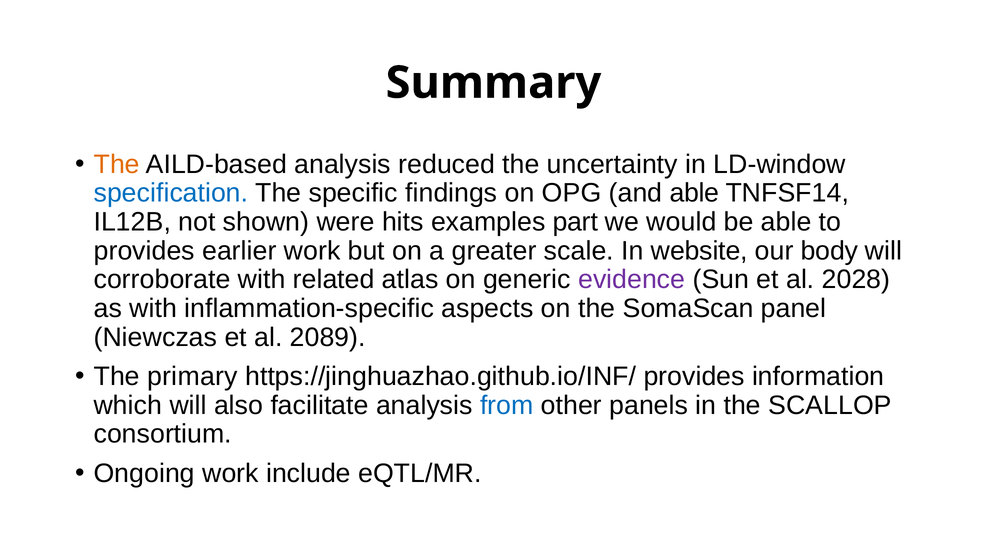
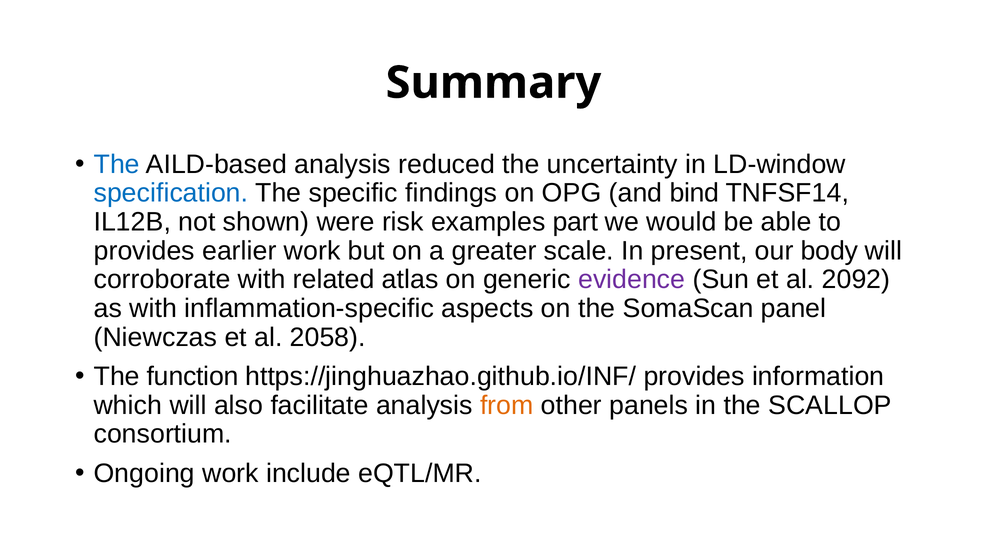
The colour: orange -> blue (117, 164)
and able: able -> bind (694, 193)
hits: hits -> risk (403, 222)
website: website -> present (699, 251)
2028: 2028 -> 2092 (856, 280)
2089: 2089 -> 2058 (328, 337)
primary: primary -> function (193, 377)
from colour: blue -> orange (507, 405)
